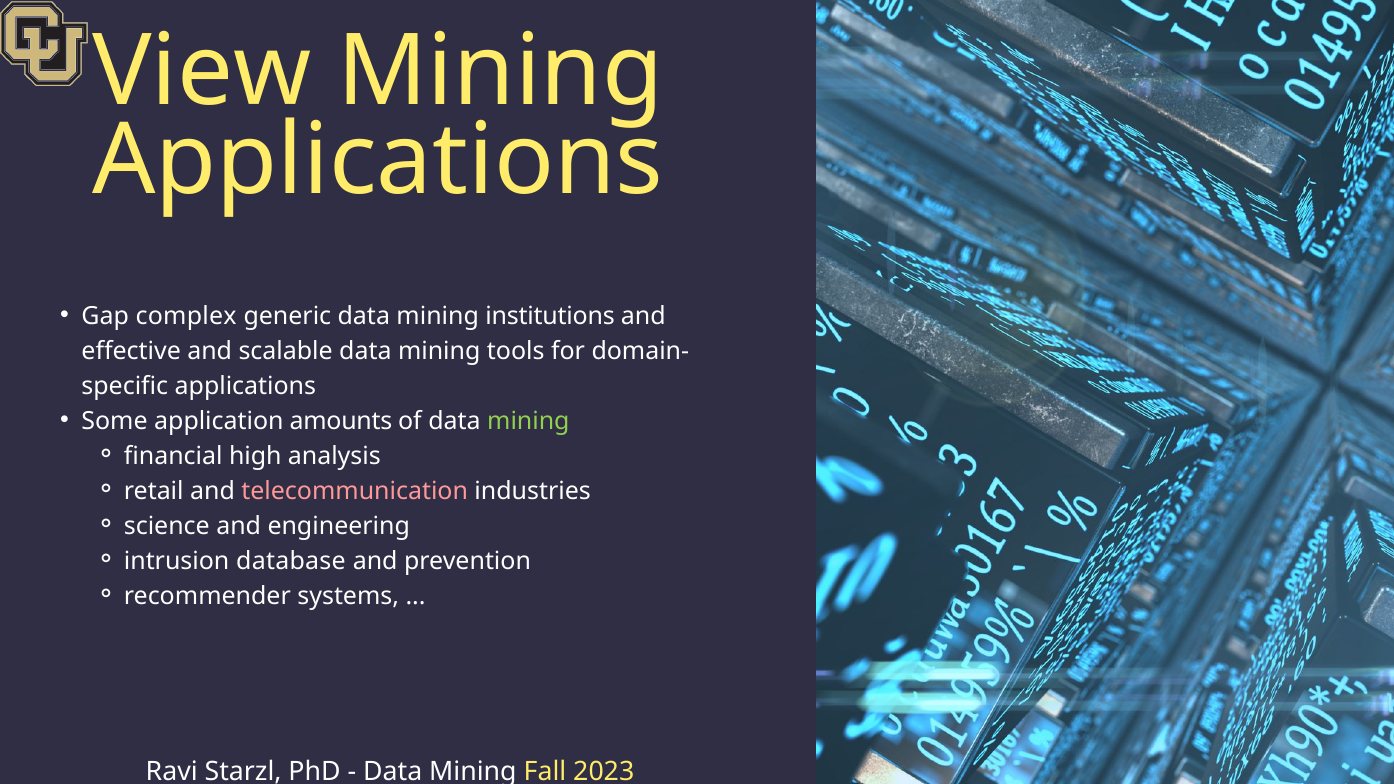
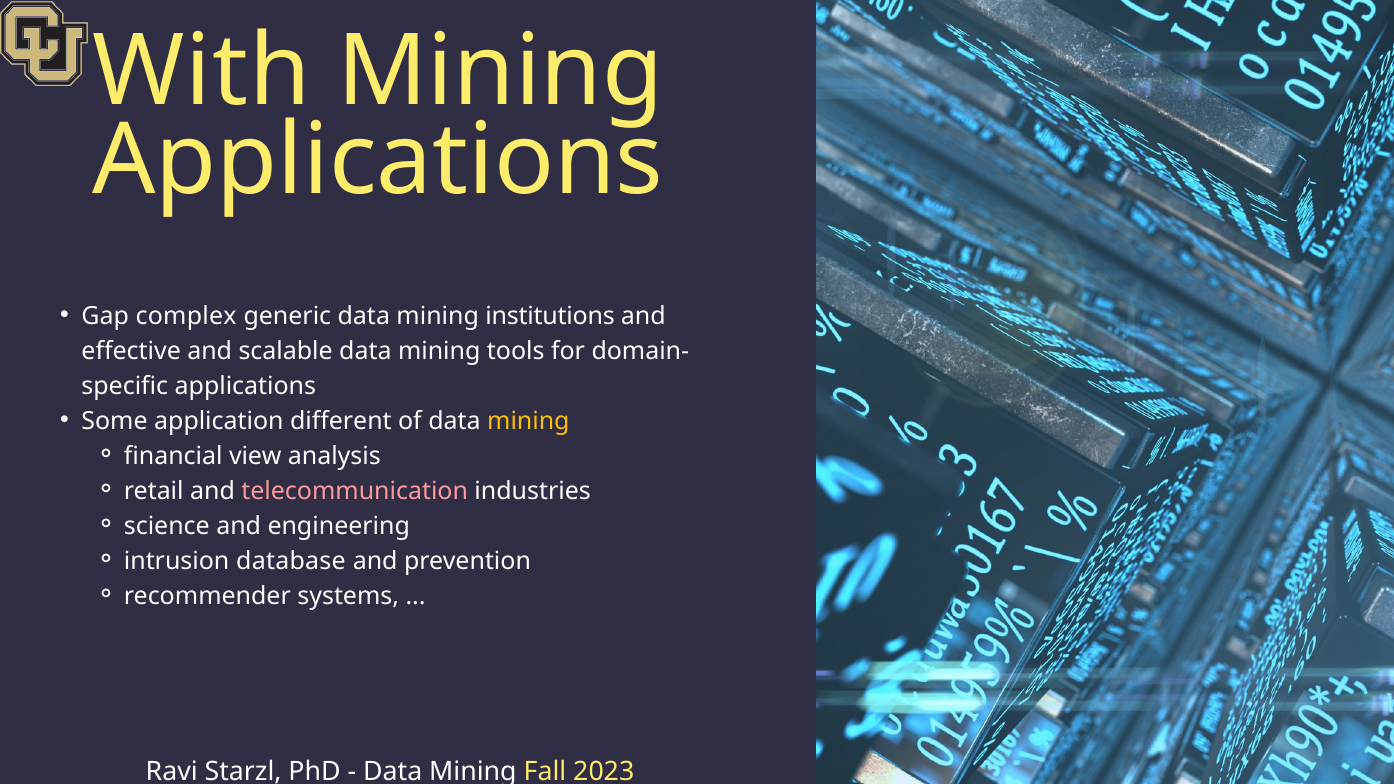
View: View -> With (202, 71)
amounts: amounts -> different (341, 421)
mining colour: light green -> yellow (528, 421)
high: high -> view (255, 456)
